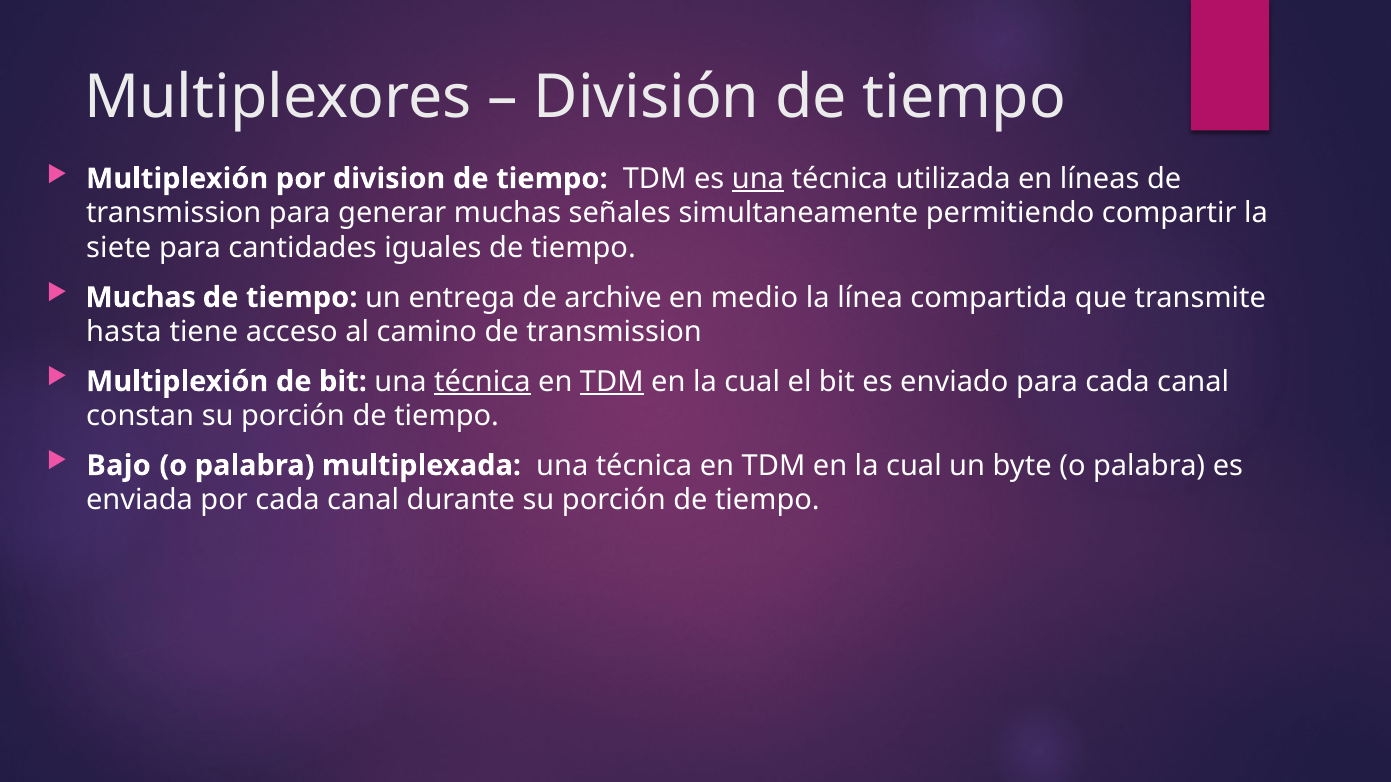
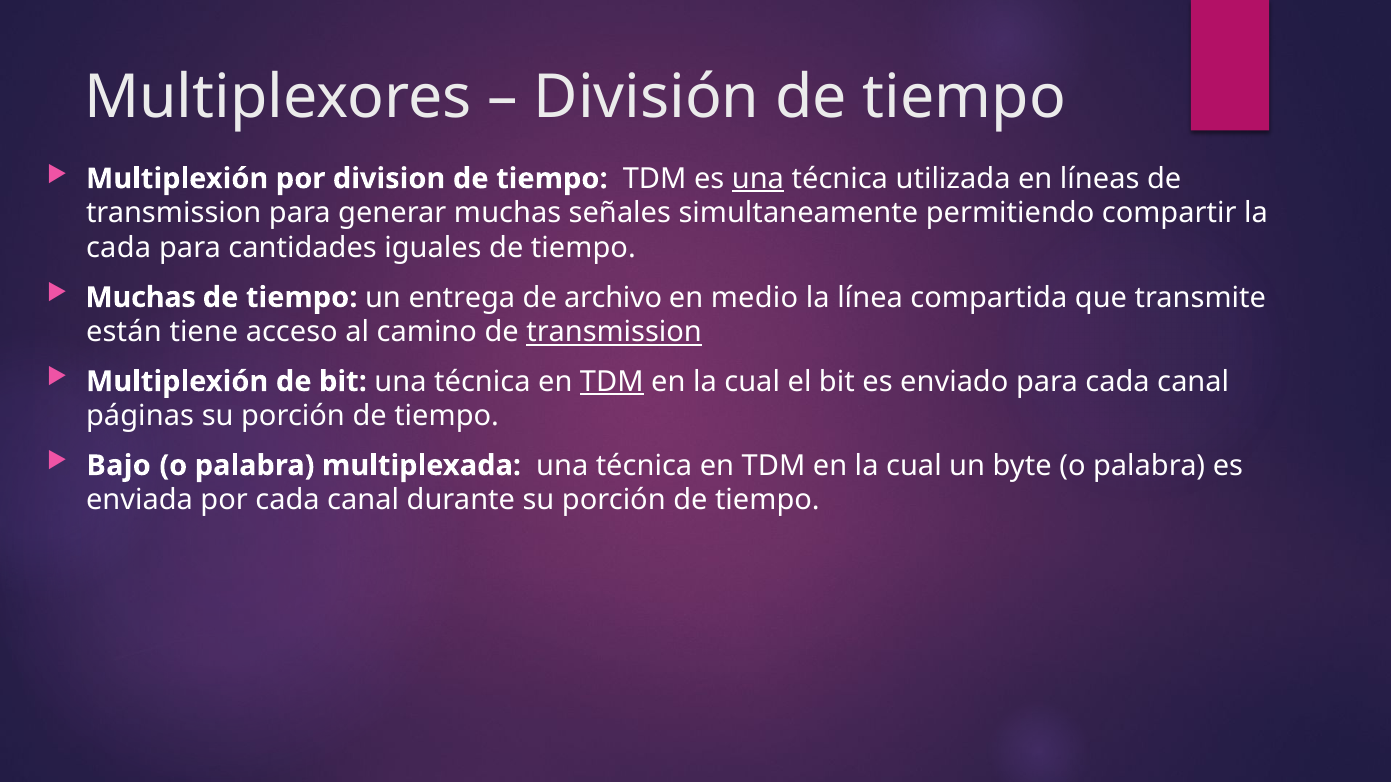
siete: siete -> cada (119, 248)
archive: archive -> archivo (613, 298)
hasta: hasta -> están (124, 332)
transmission underline: none -> present (614, 332)
técnica underline: present -> none (482, 382)
constan: constan -> páginas (140, 416)
